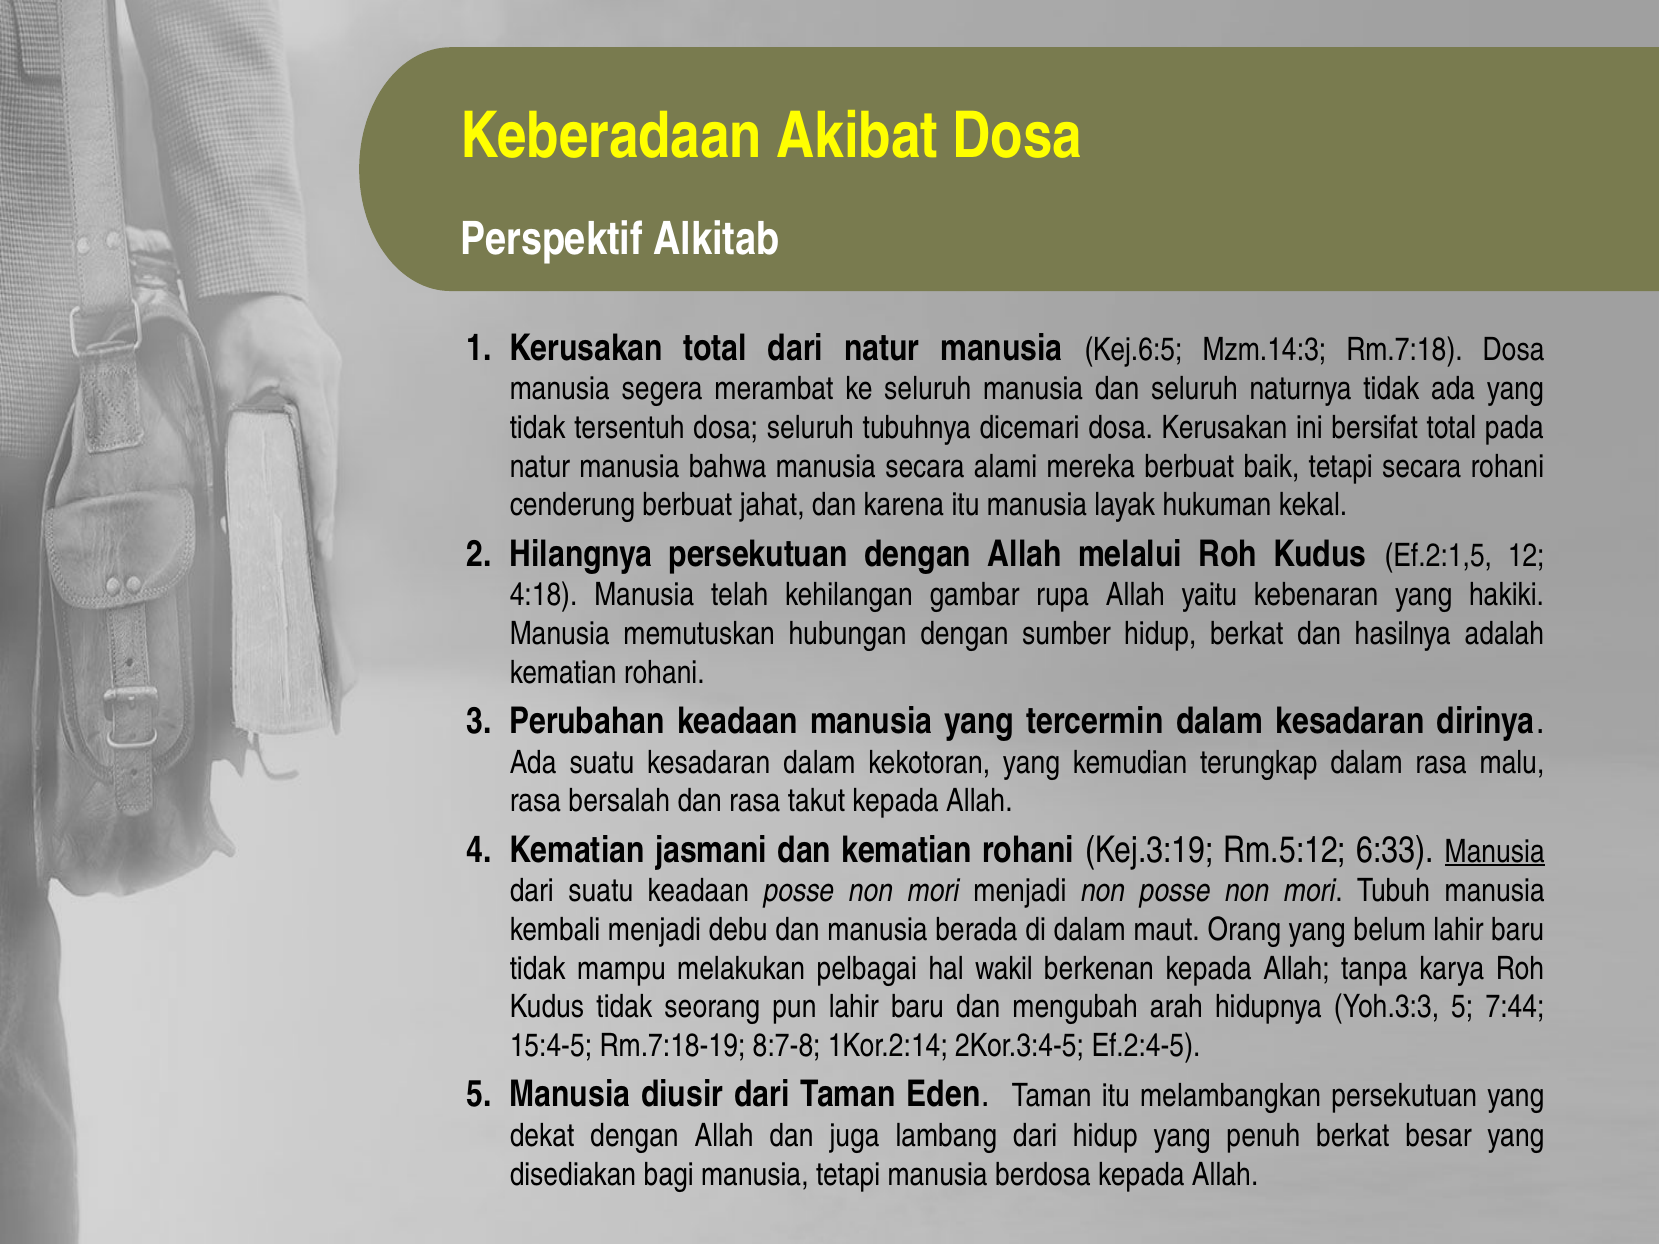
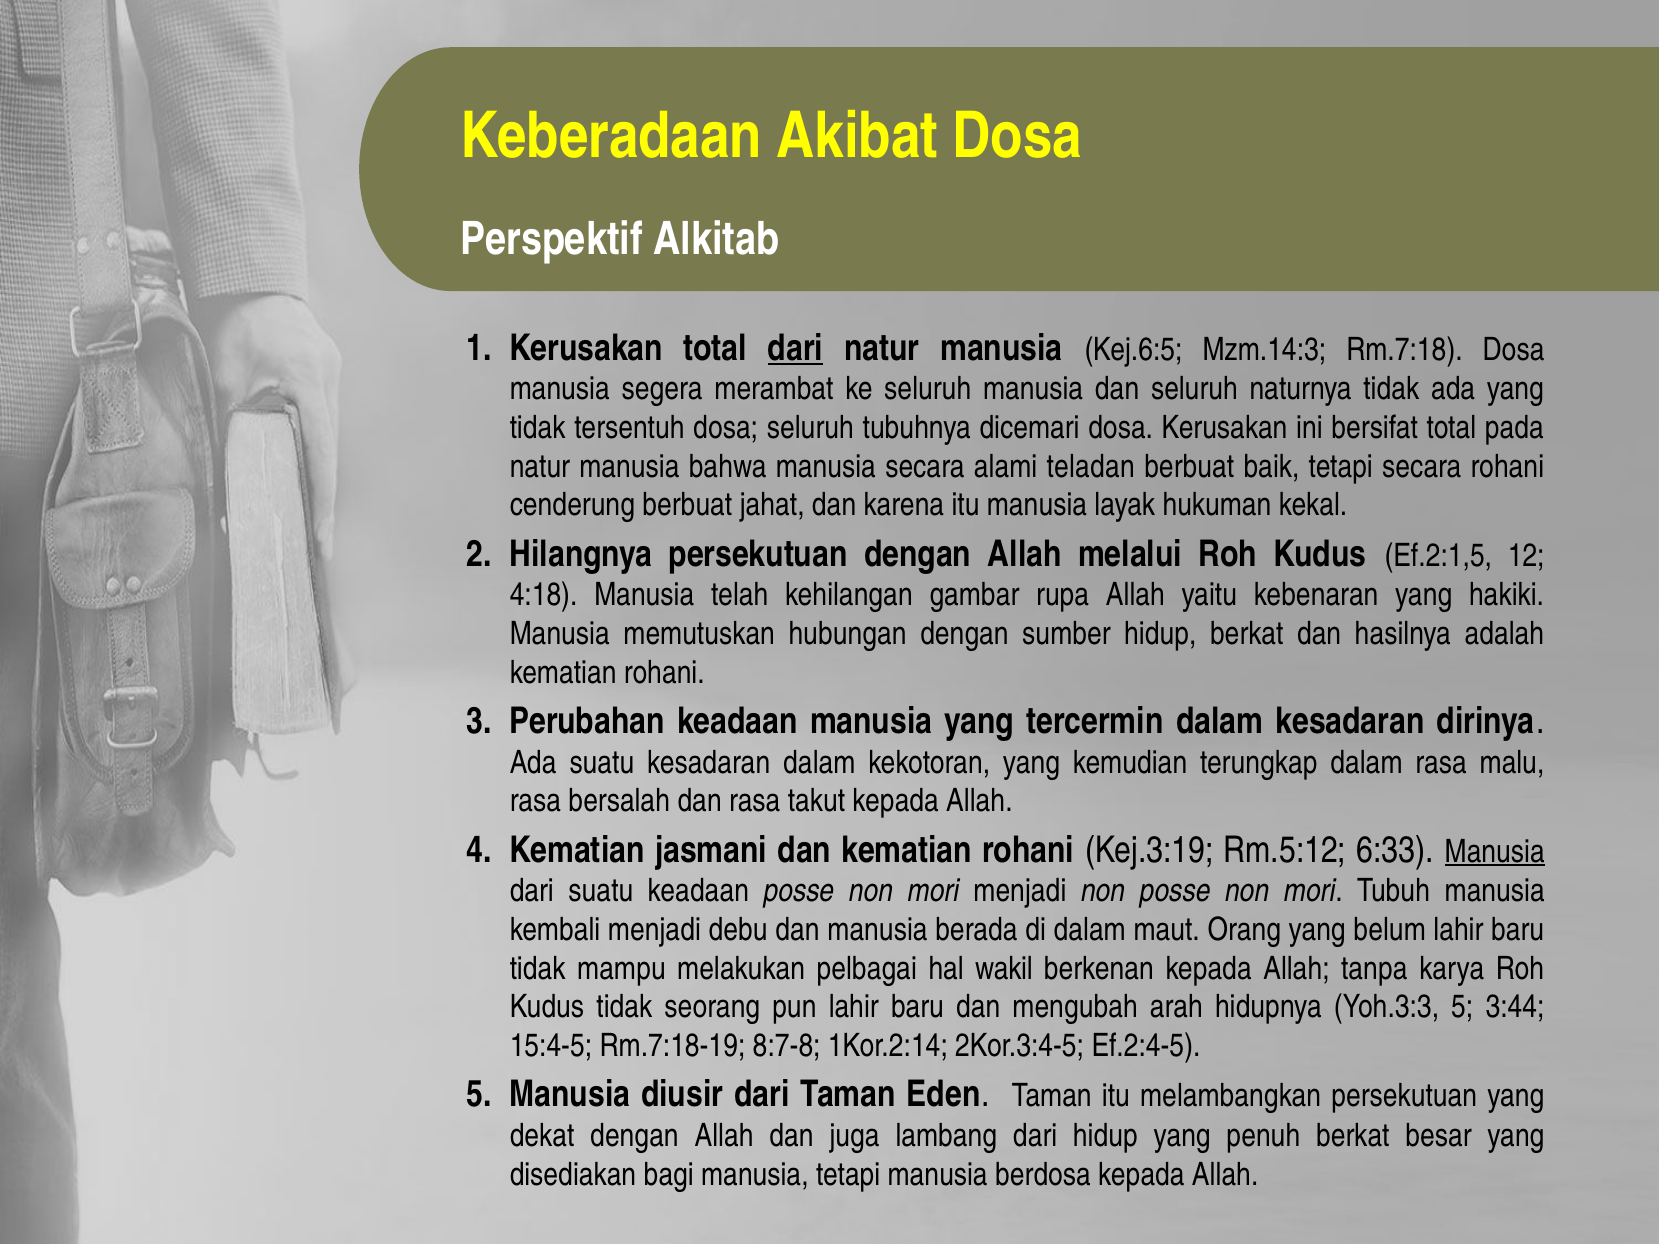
dari underline: none -> present (796, 348)
mereka: mereka -> teladan (1091, 467)
7:44: 7:44 -> 3:44 (1515, 1007)
